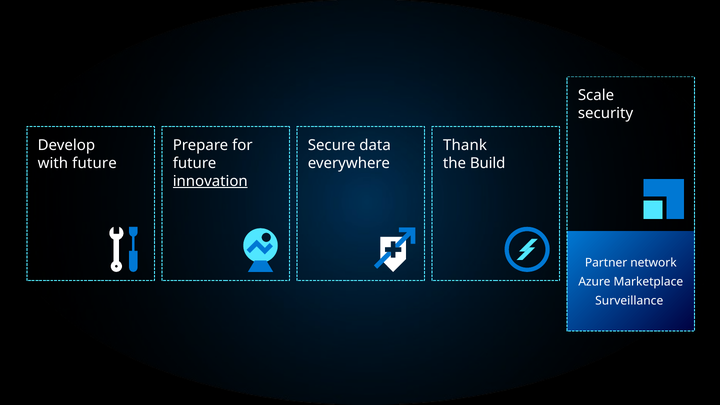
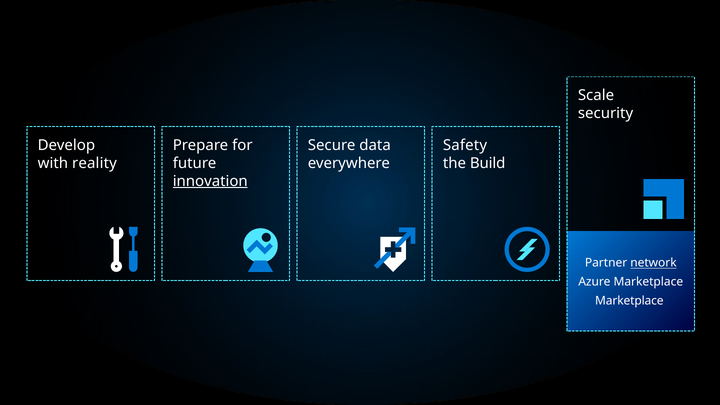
Thank: Thank -> Safety (465, 145)
with future: future -> reality (94, 163)
network underline: none -> present (653, 263)
Surveillance: Surveillance -> Marketplace (629, 301)
